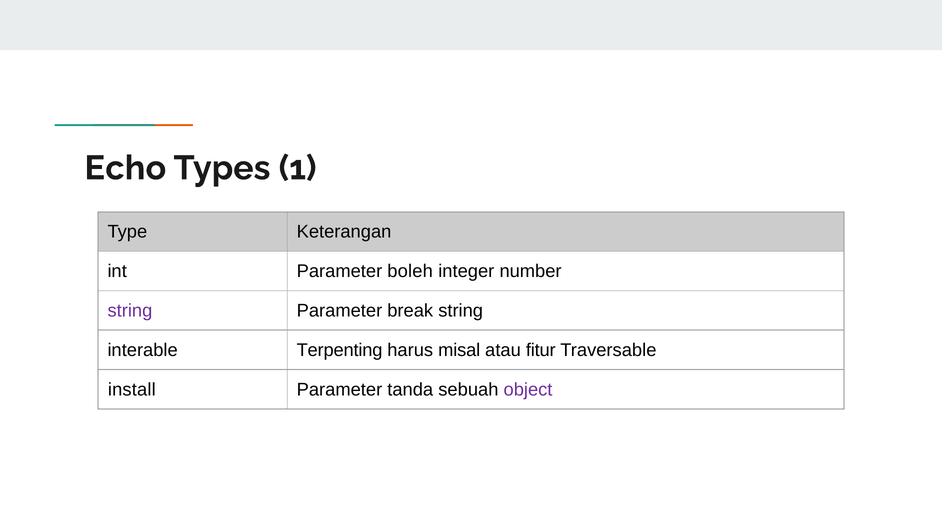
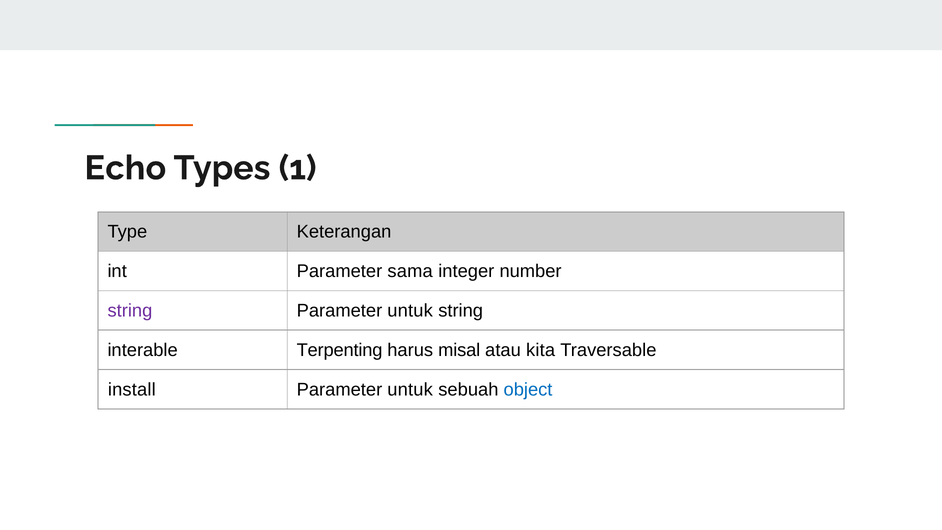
boleh: boleh -> sama (410, 271)
break: break -> untuk (410, 311)
fitur: fitur -> kita (541, 350)
tanda: tanda -> untuk (410, 389)
object colour: purple -> blue (528, 389)
